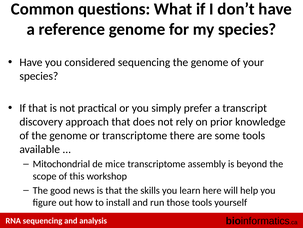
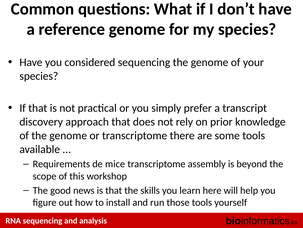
Mitochondrial: Mitochondrial -> Requirements (61, 164)
